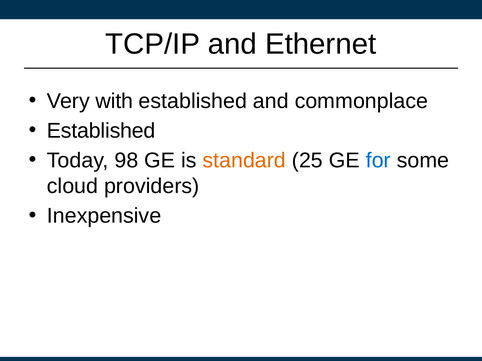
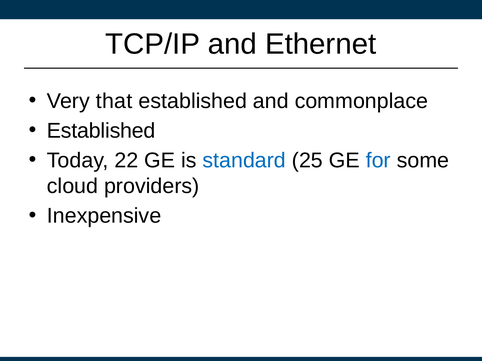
with: with -> that (114, 101)
98: 98 -> 22 (126, 161)
standard colour: orange -> blue (244, 161)
